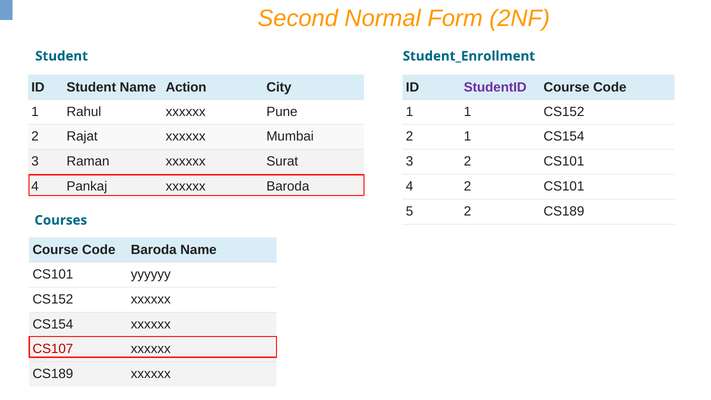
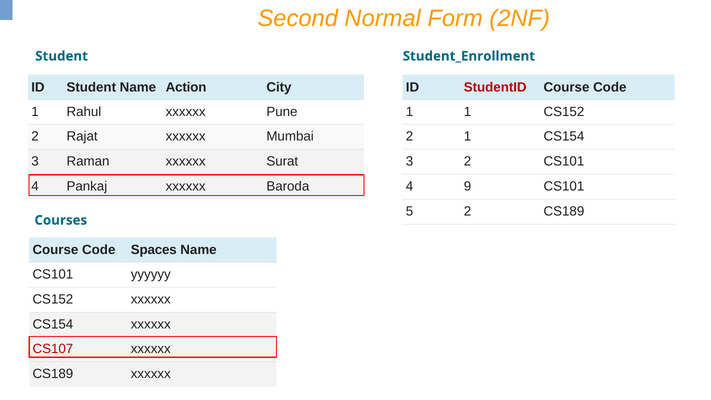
StudentID colour: purple -> red (495, 87)
4 2: 2 -> 9 (468, 186)
Code Baroda: Baroda -> Spaces (154, 250)
